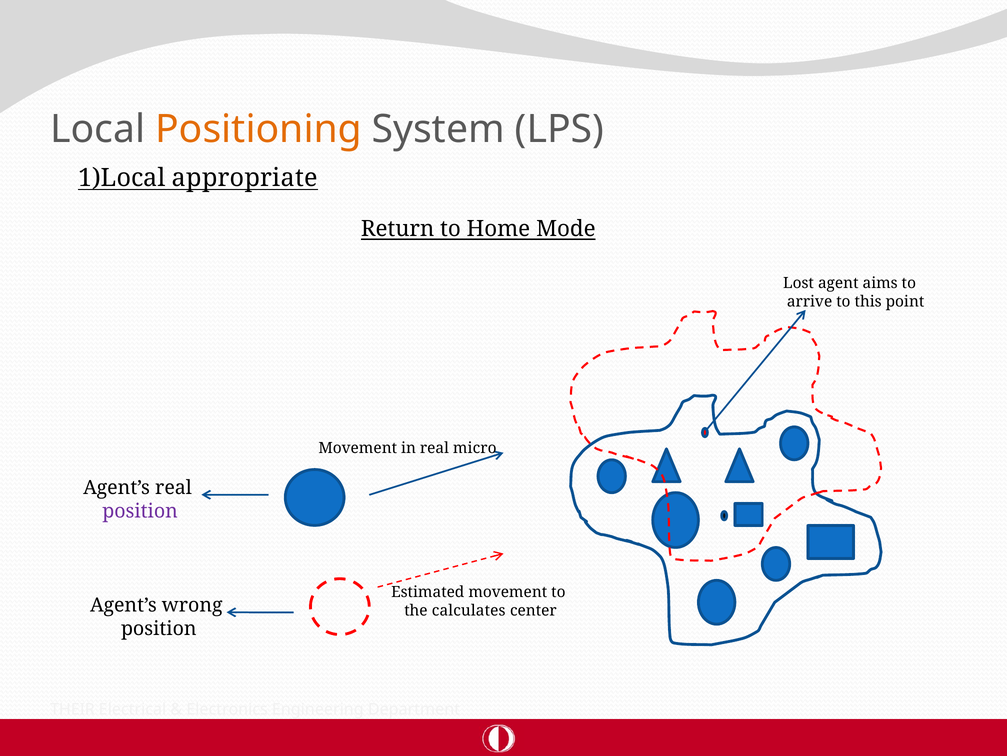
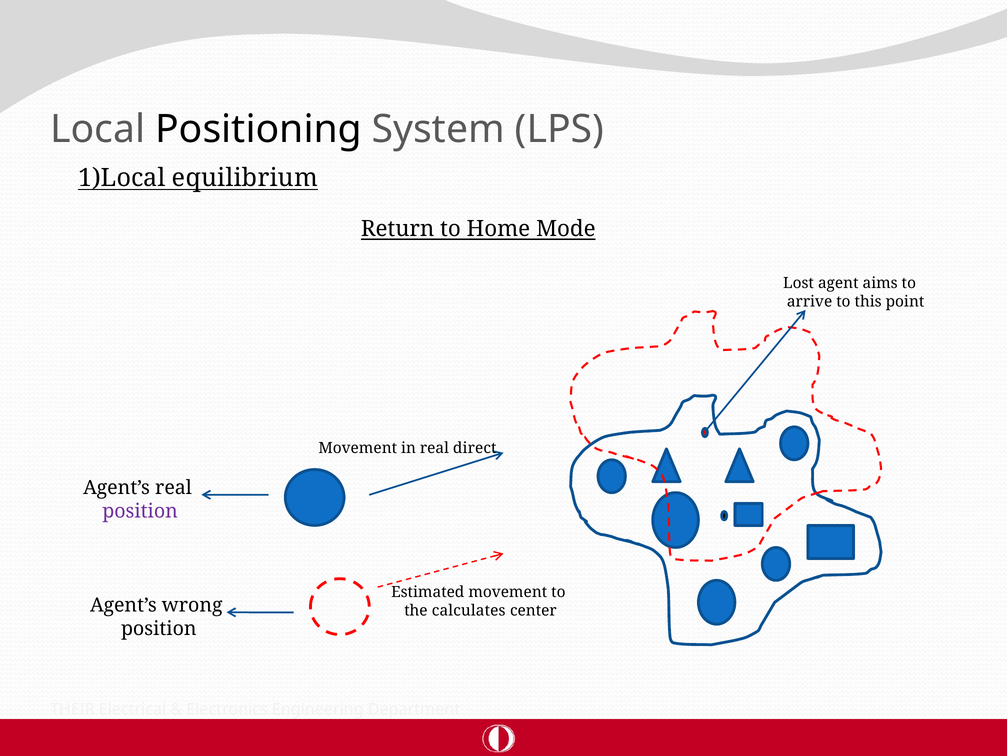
Positioning colour: orange -> black (259, 129)
appropriate: appropriate -> equilibrium (245, 178)
micro: micro -> direct (475, 448)
